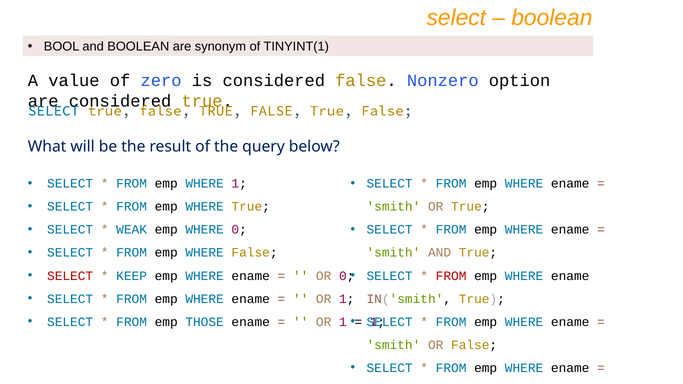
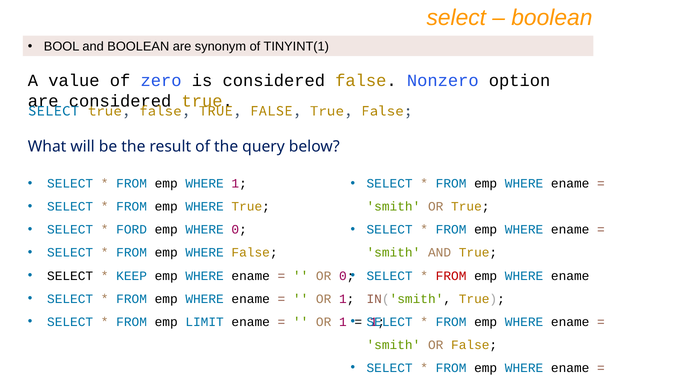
WEAK: WEAK -> FORD (132, 230)
SELECT colour: red -> black (70, 276)
THOSE: THOSE -> LIMIT (205, 322)
